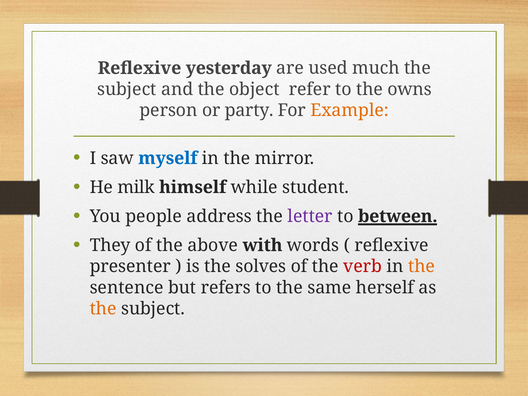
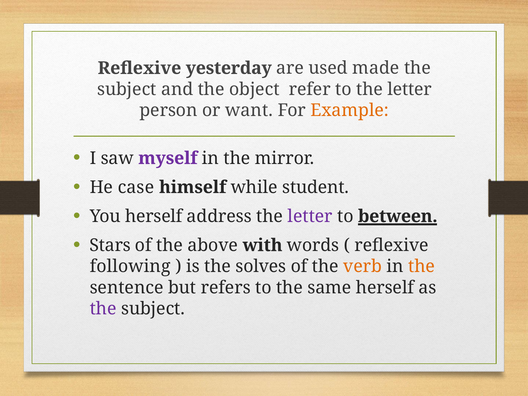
much: much -> made (376, 68)
to the owns: owns -> letter (410, 89)
party: party -> want (249, 110)
myself colour: blue -> purple (168, 158)
milk: milk -> case (136, 187)
You people: people -> herself (154, 216)
They: They -> Stars (110, 245)
presenter: presenter -> following (130, 266)
verb colour: red -> orange (363, 266)
the colour: orange -> purple (103, 309)
